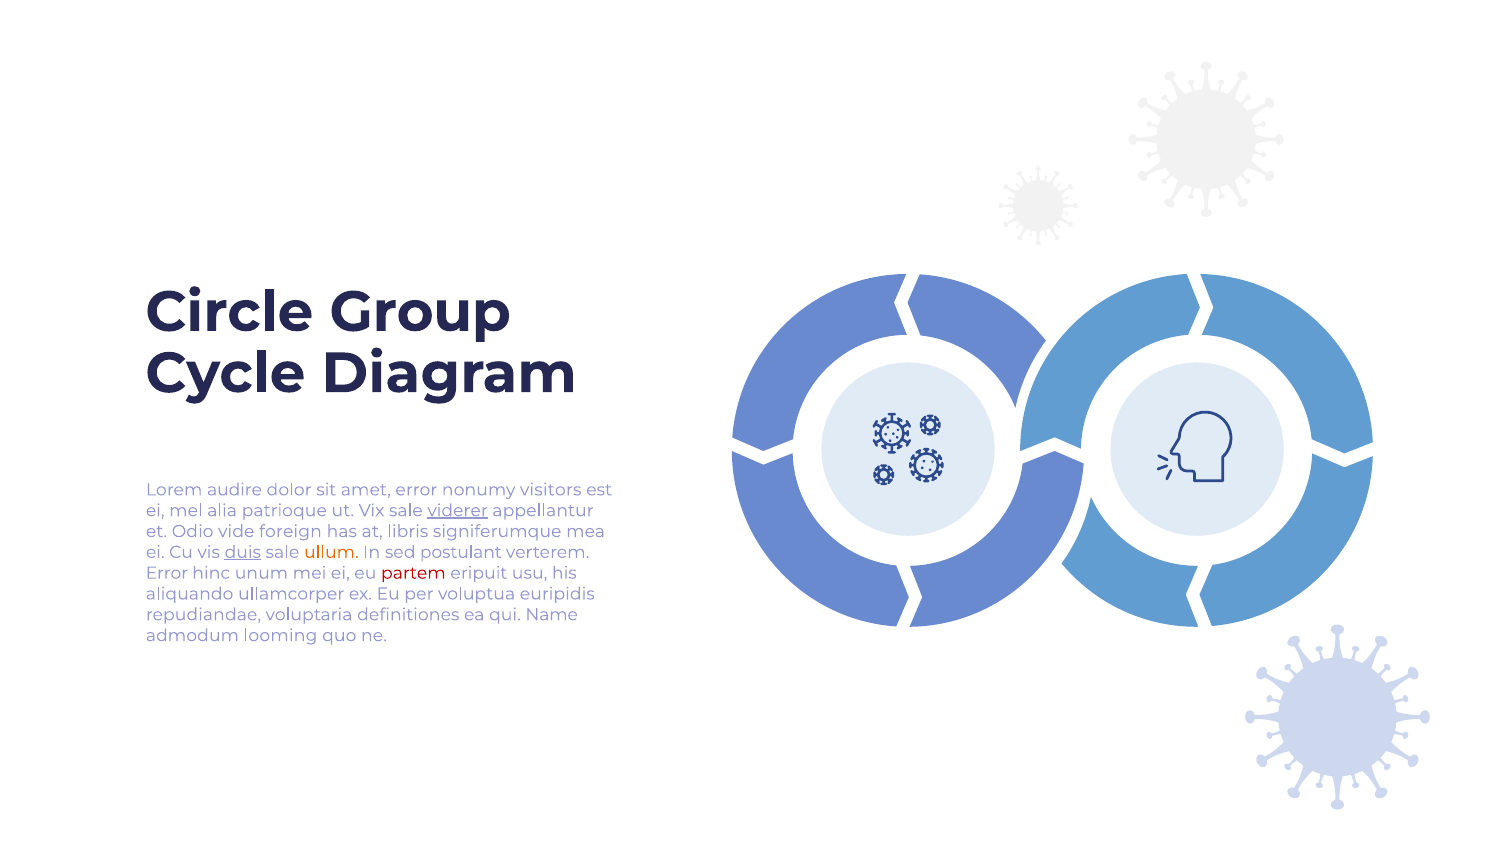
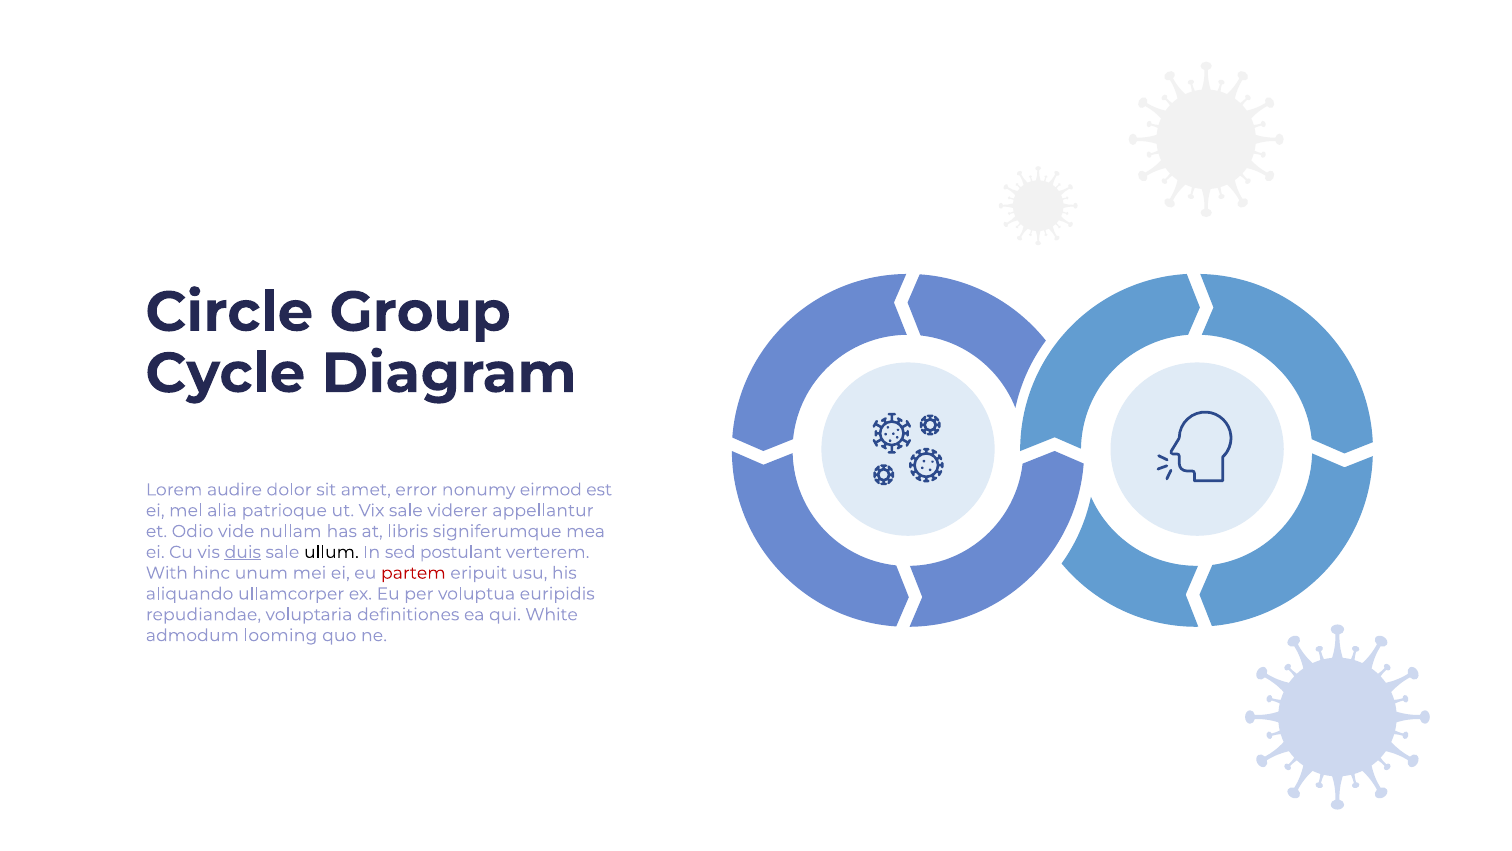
visitors: visitors -> eirmod (551, 489)
viderer underline: present -> none (458, 510)
foreign: foreign -> nullam (290, 531)
ullum colour: orange -> black (331, 552)
Error: Error -> With (167, 573)
Name: Name -> White (552, 614)
